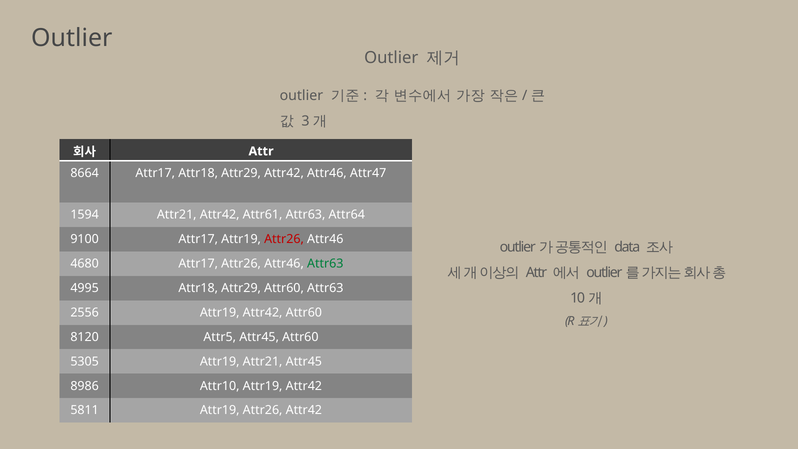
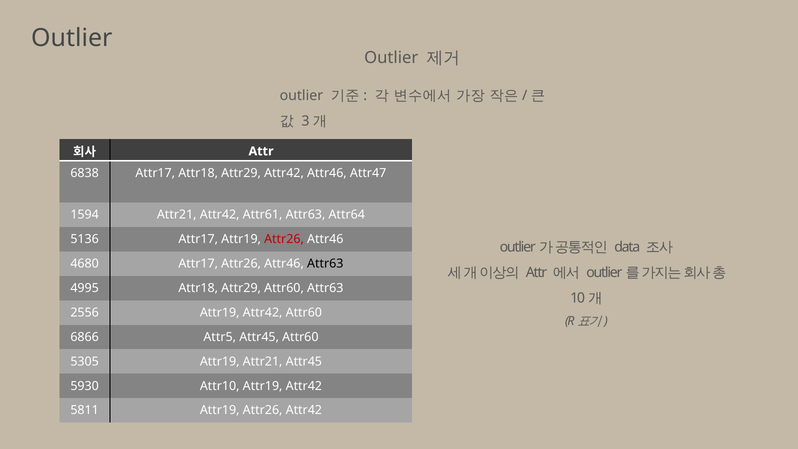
8664: 8664 -> 6838 (85, 173)
9100: 9100 -> 5136 (85, 239)
Attr63 colour: green -> black (325, 264)
8120: 8120 -> 6866 (85, 337)
8986: 8986 -> 5930 (85, 386)
